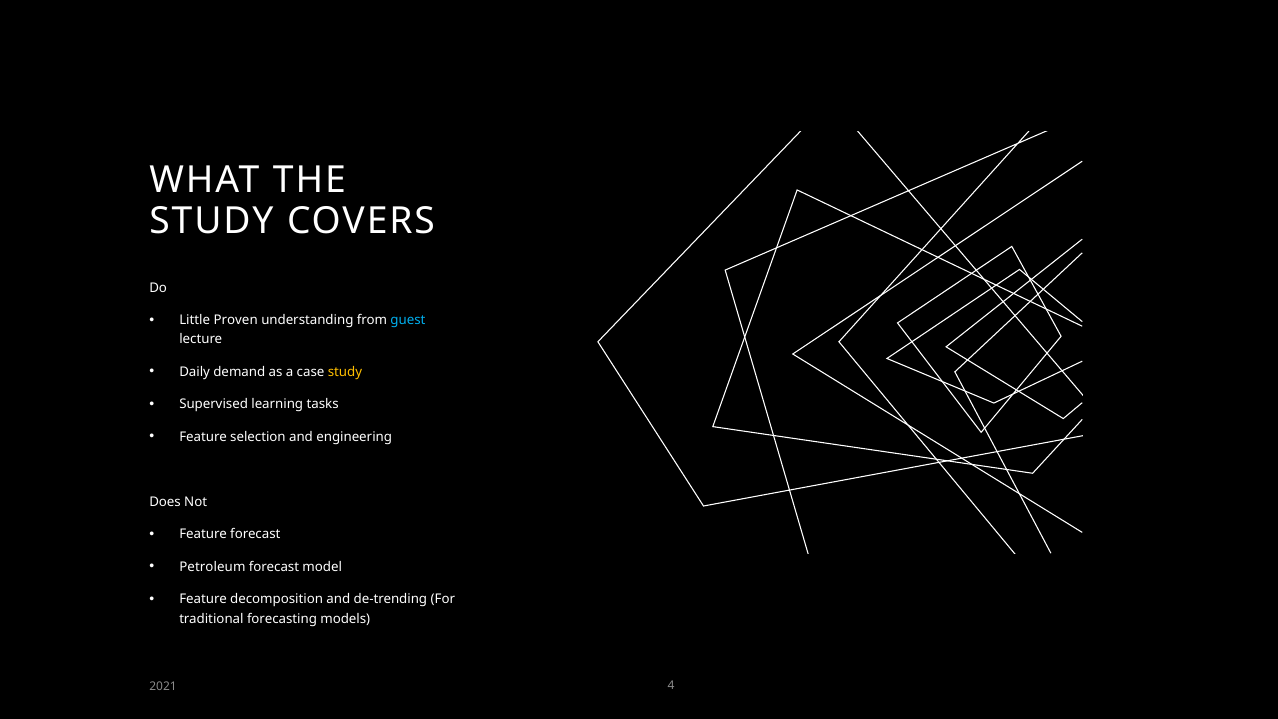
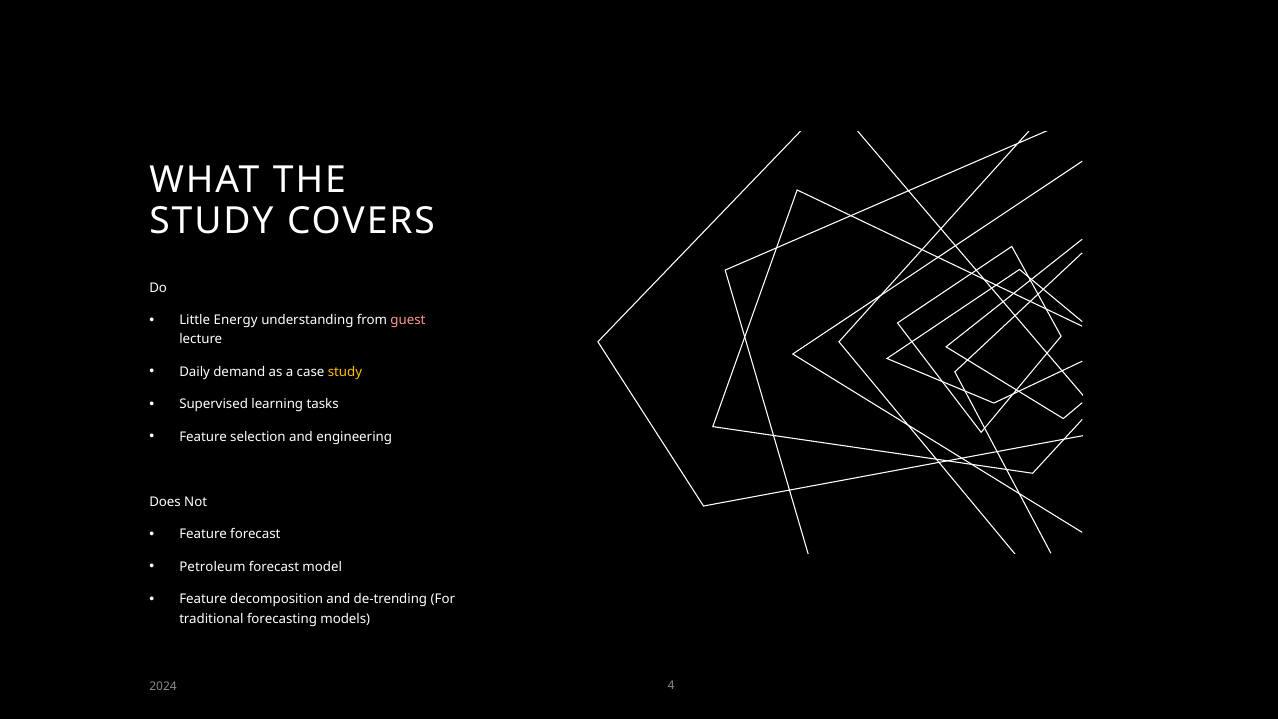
Proven: Proven -> Energy (236, 320)
guest colour: light blue -> pink (408, 320)
2021: 2021 -> 2024 (163, 686)
